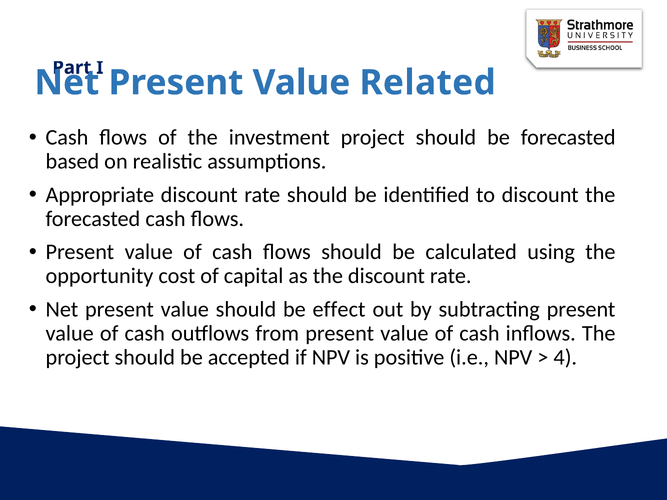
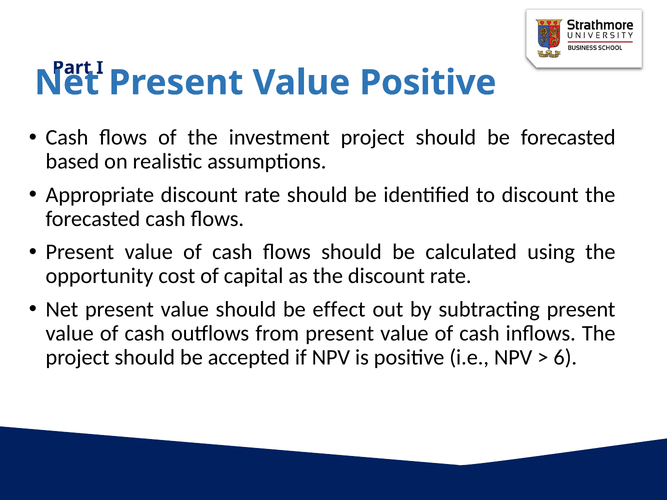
Value Related: Related -> Positive (428, 83)
4: 4 -> 6 (565, 357)
